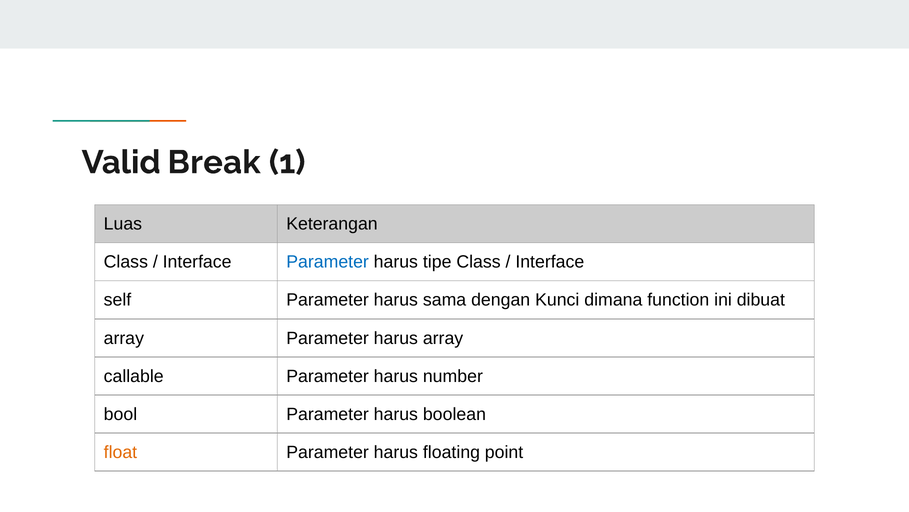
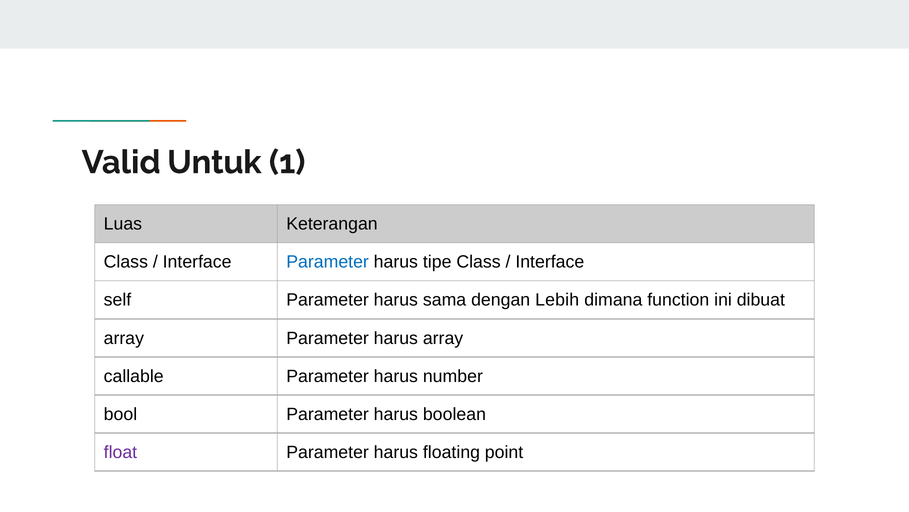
Break: Break -> Untuk (214, 162)
Kunci: Kunci -> Lebih (557, 300)
float colour: orange -> purple (120, 452)
